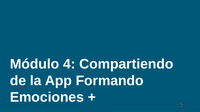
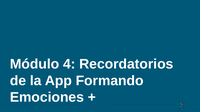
Compartiendo: Compartiendo -> Recordatorios (126, 64)
